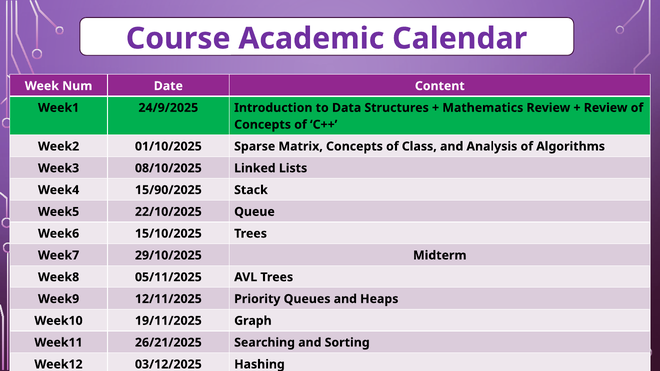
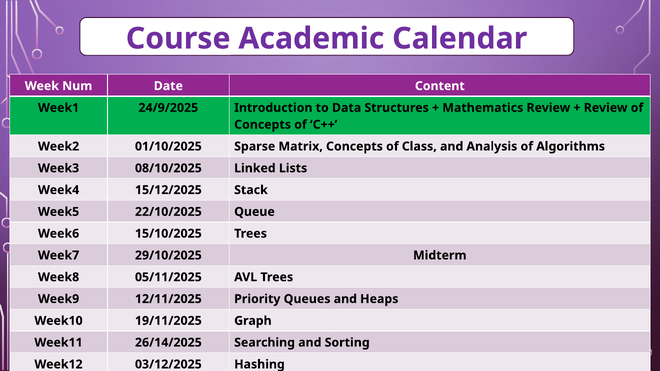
15/90/2025: 15/90/2025 -> 15/12/2025 (168, 190)
26/21/2025: 26/21/2025 -> 26/14/2025 (168, 343)
